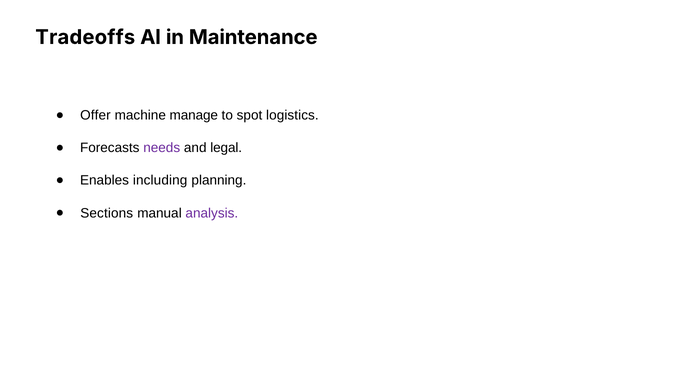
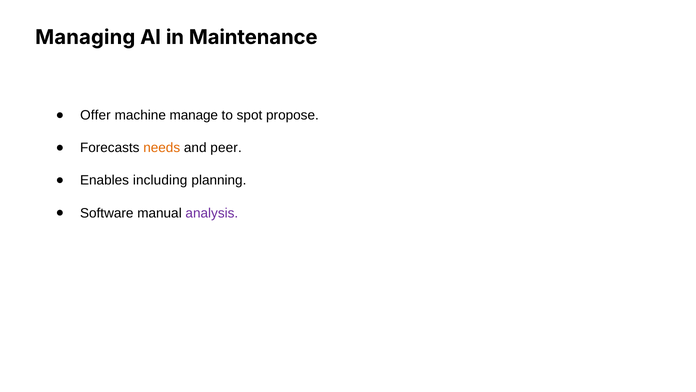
Tradeoffs: Tradeoffs -> Managing (85, 37)
logistics: logistics -> propose (292, 115)
needs colour: purple -> orange (162, 148)
legal: legal -> peer (226, 148)
Sections: Sections -> Software (107, 213)
